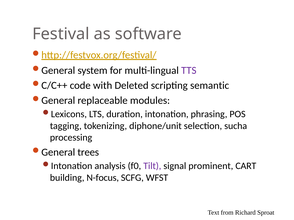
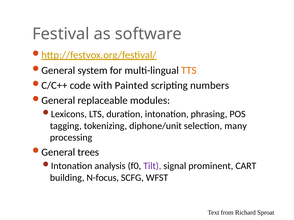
TTS colour: purple -> orange (189, 70)
Deleted: Deleted -> Painted (132, 86)
semantic: semantic -> numbers (210, 86)
sucha: sucha -> many (236, 126)
